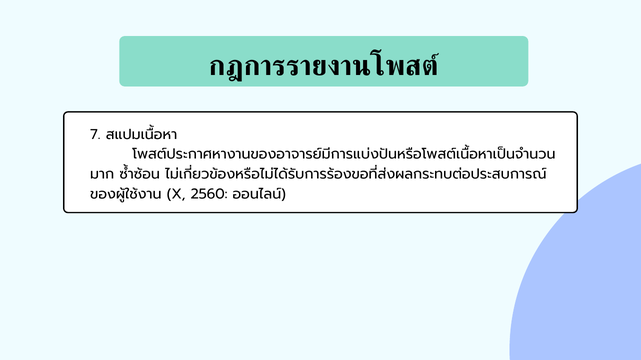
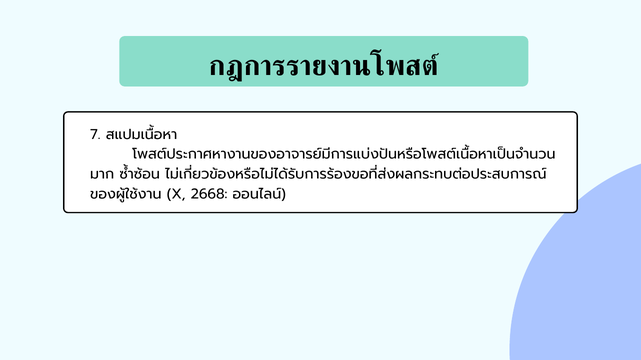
2560: 2560 -> 2668 (209, 194)
